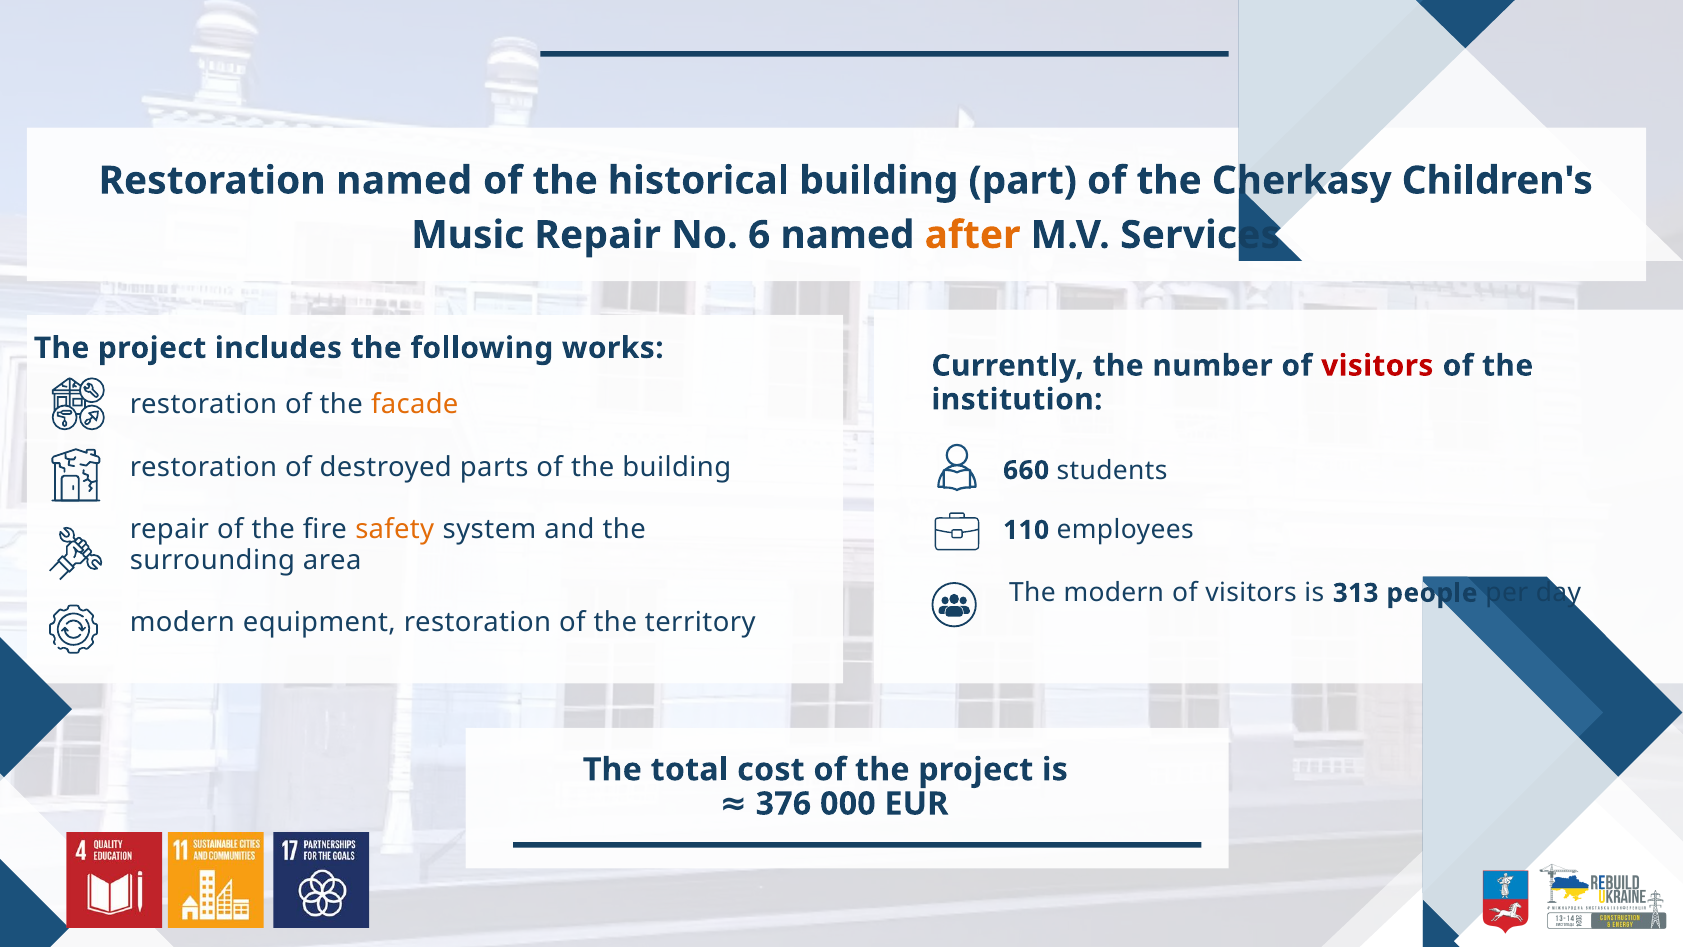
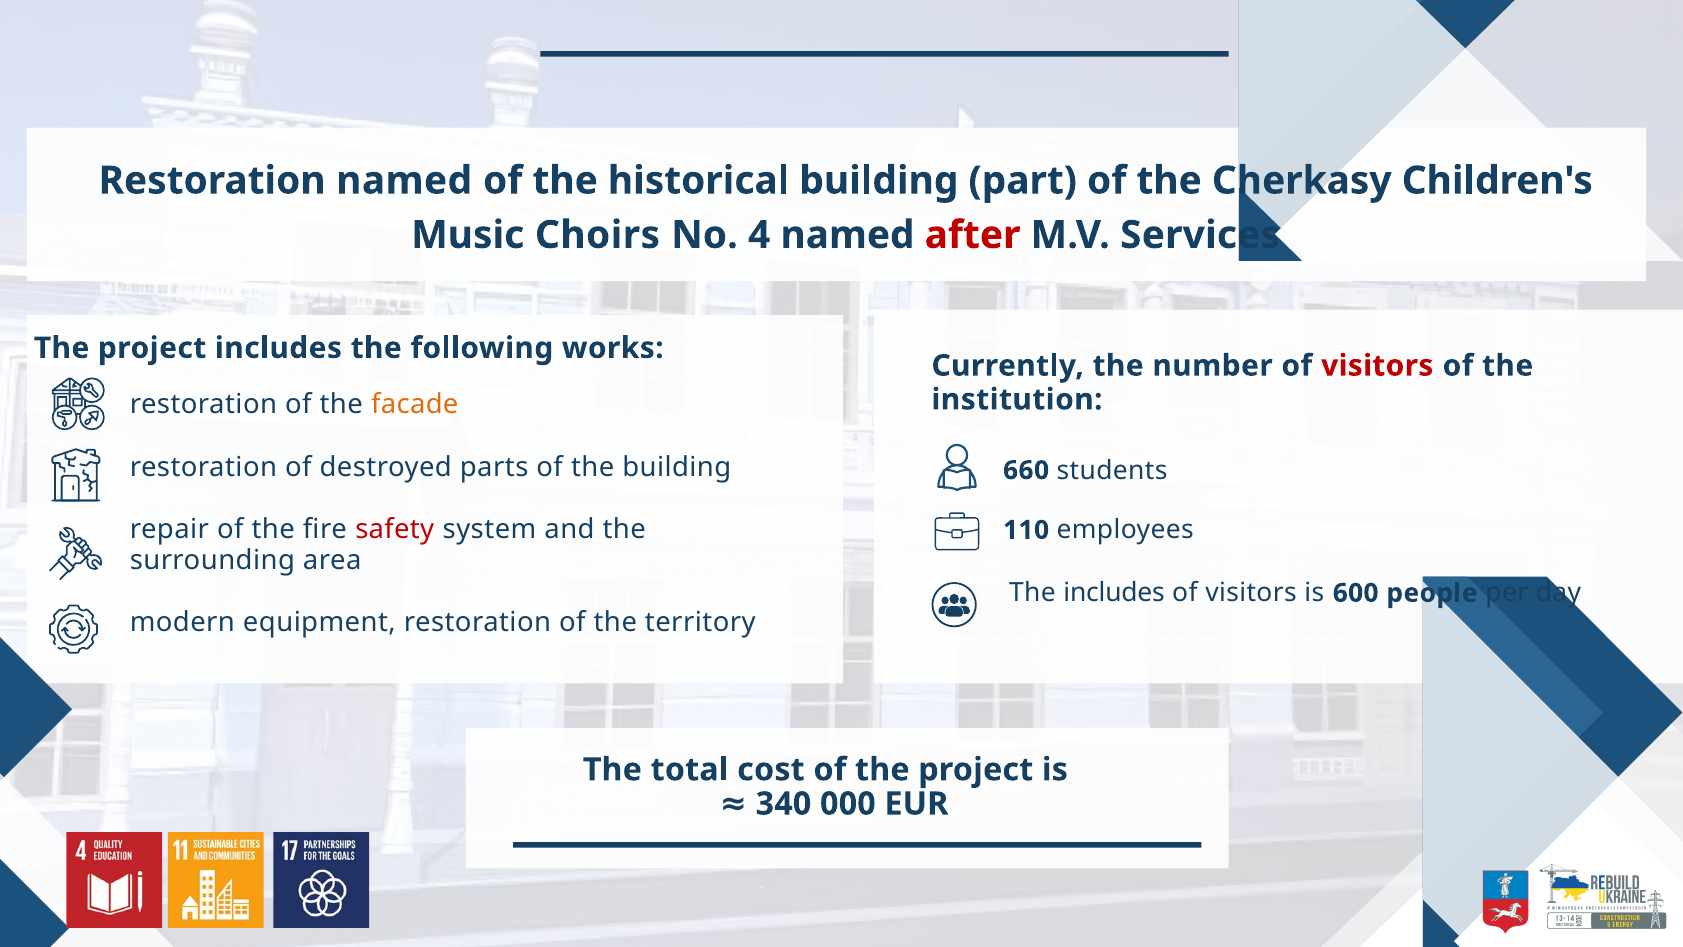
Music Repair: Repair -> Choirs (597, 235)
6: 6 -> 4 (759, 235)
after colour: orange -> red (973, 235)
safety colour: orange -> red (395, 529)
The modern: modern -> includes (1114, 593)
313: 313 -> 600 (1356, 593)
376: 376 -> 340 (783, 804)
